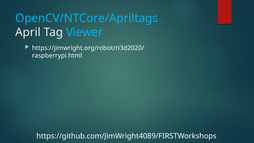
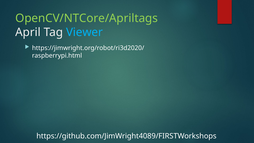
OpenCV/NTCore/Apriltags colour: light blue -> light green (87, 18)
